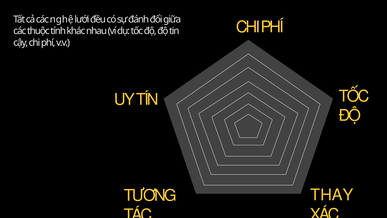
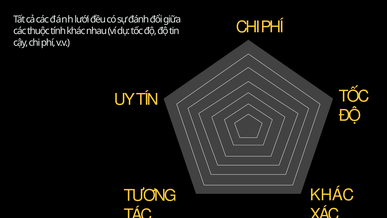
các nghệ: nghệ -> đánh (62, 19)
THAY: THAY -> KHÁC (332, 195)
